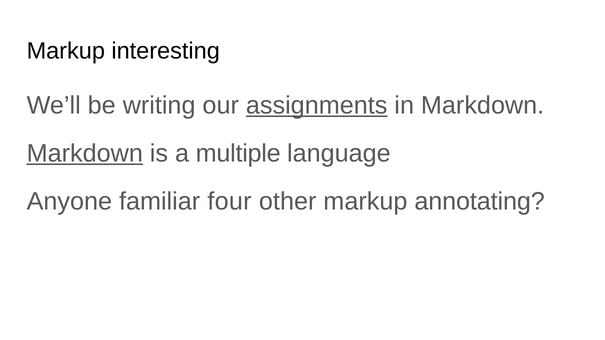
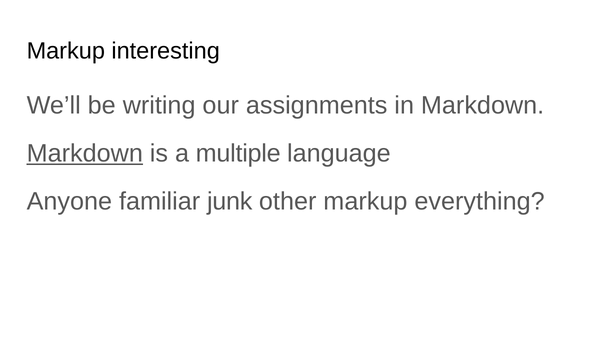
assignments underline: present -> none (317, 105)
four: four -> junk (230, 202)
annotating: annotating -> everything (480, 202)
